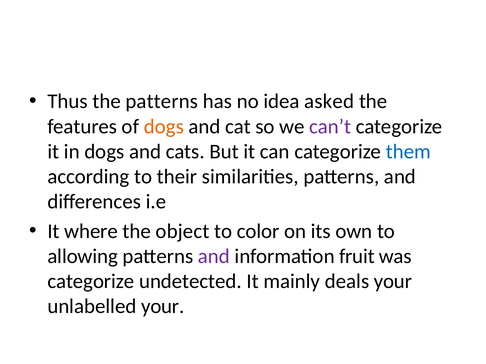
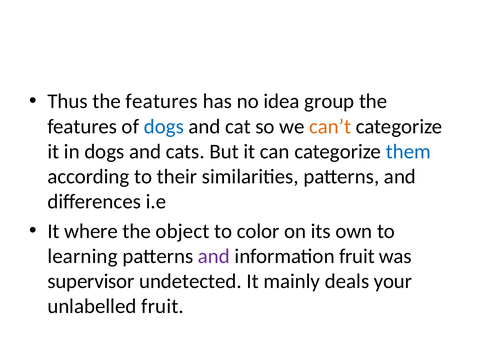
Thus the patterns: patterns -> features (162, 102)
asked: asked -> group (329, 102)
dogs colour: orange -> blue (164, 127)
can’t colour: purple -> orange (330, 127)
allowing: allowing -> learning (83, 257)
categorize: categorize -> supervisor (91, 282)
unlabelled your: your -> fruit (163, 307)
